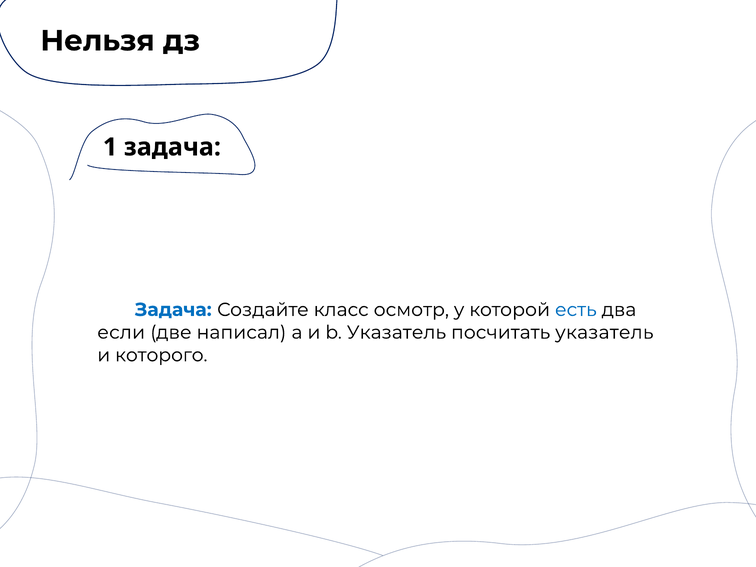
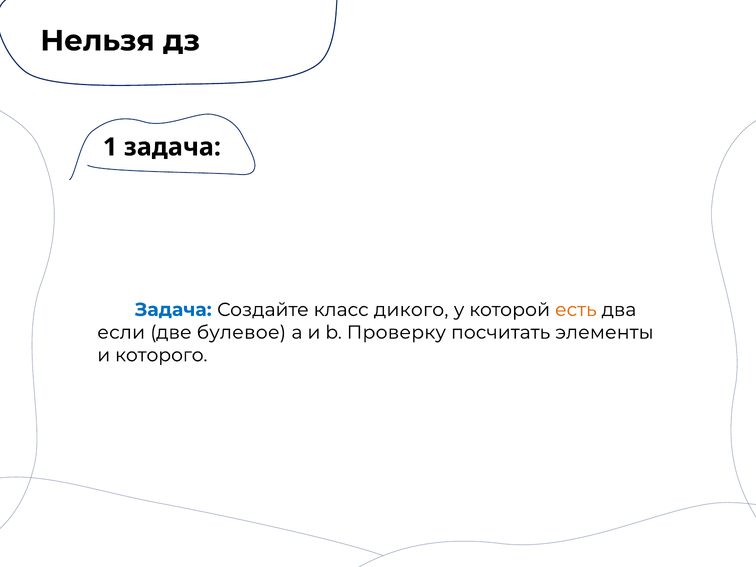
осмотр: осмотр -> дикого (411, 310)
есть colour: blue -> orange (576, 310)
написал: написал -> булевое (241, 332)
b Указатель: Указатель -> Проверку (396, 332)
посчитать указатель: указатель -> элементы (604, 332)
